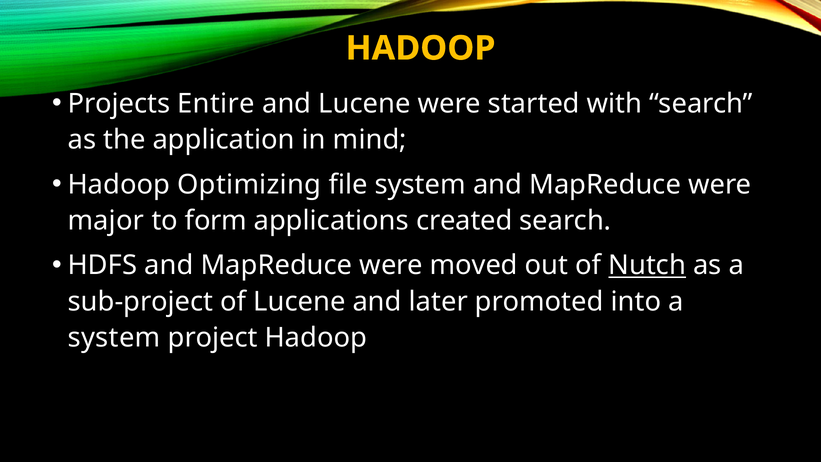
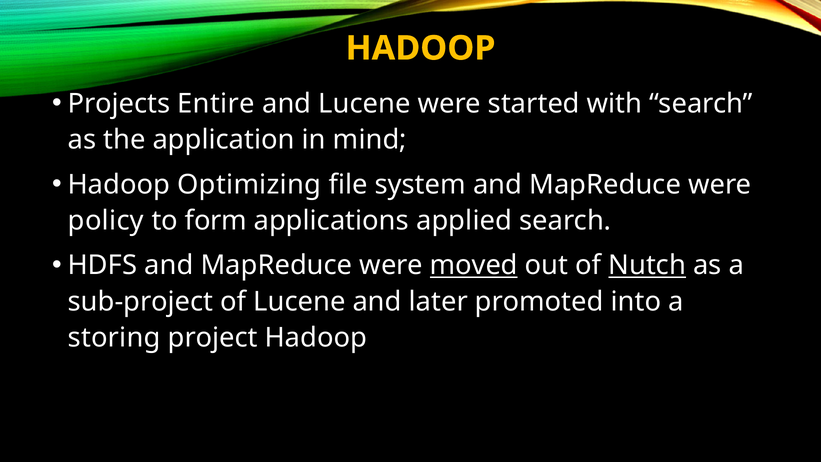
major: major -> policy (106, 221)
created: created -> applied (464, 221)
moved underline: none -> present (474, 265)
system: system -> storing (114, 338)
